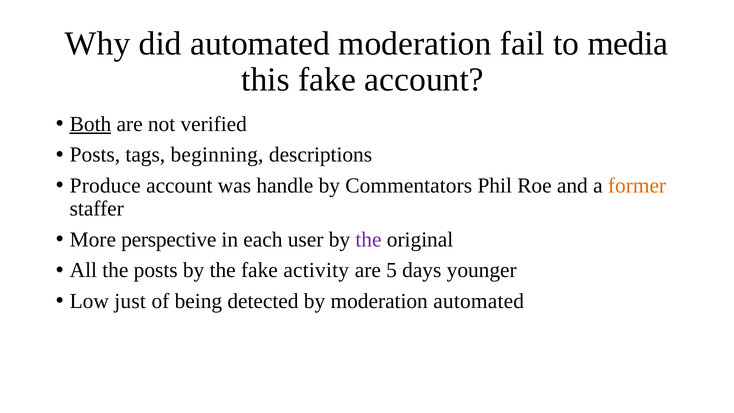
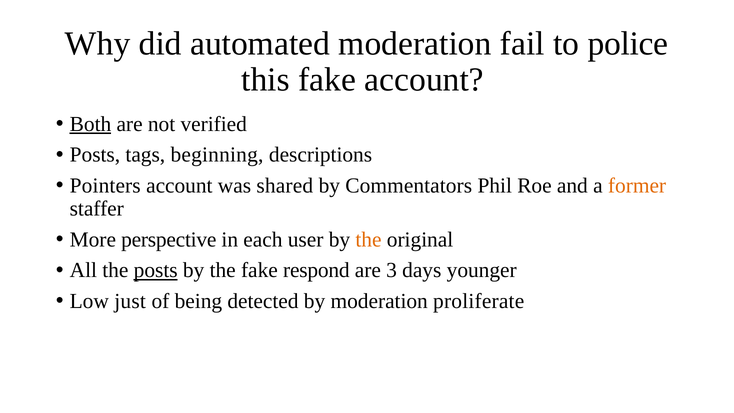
media: media -> police (628, 43)
Produce: Produce -> Pointers (105, 186)
handle: handle -> shared (285, 186)
the colour: purple -> orange (368, 240)
posts underline: none -> present (156, 270)
activity: activity -> respond (316, 270)
5: 5 -> 3 (392, 270)
moderation automated: automated -> proliferate (479, 301)
